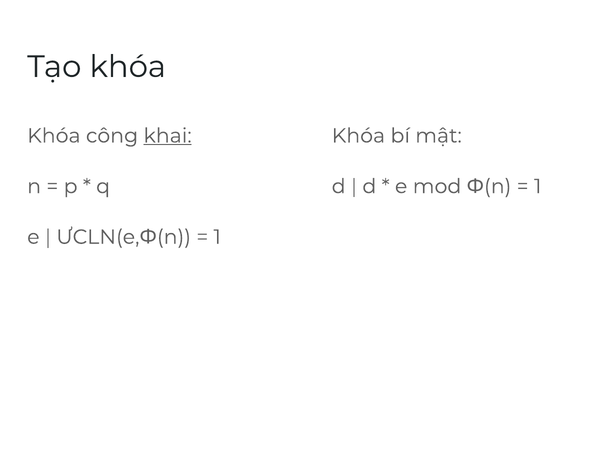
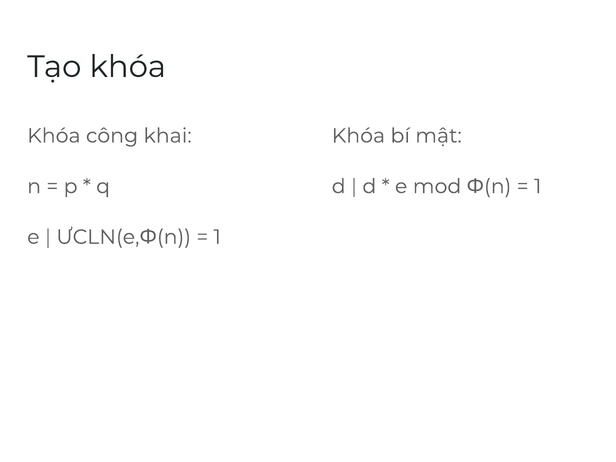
khai underline: present -> none (168, 136)
